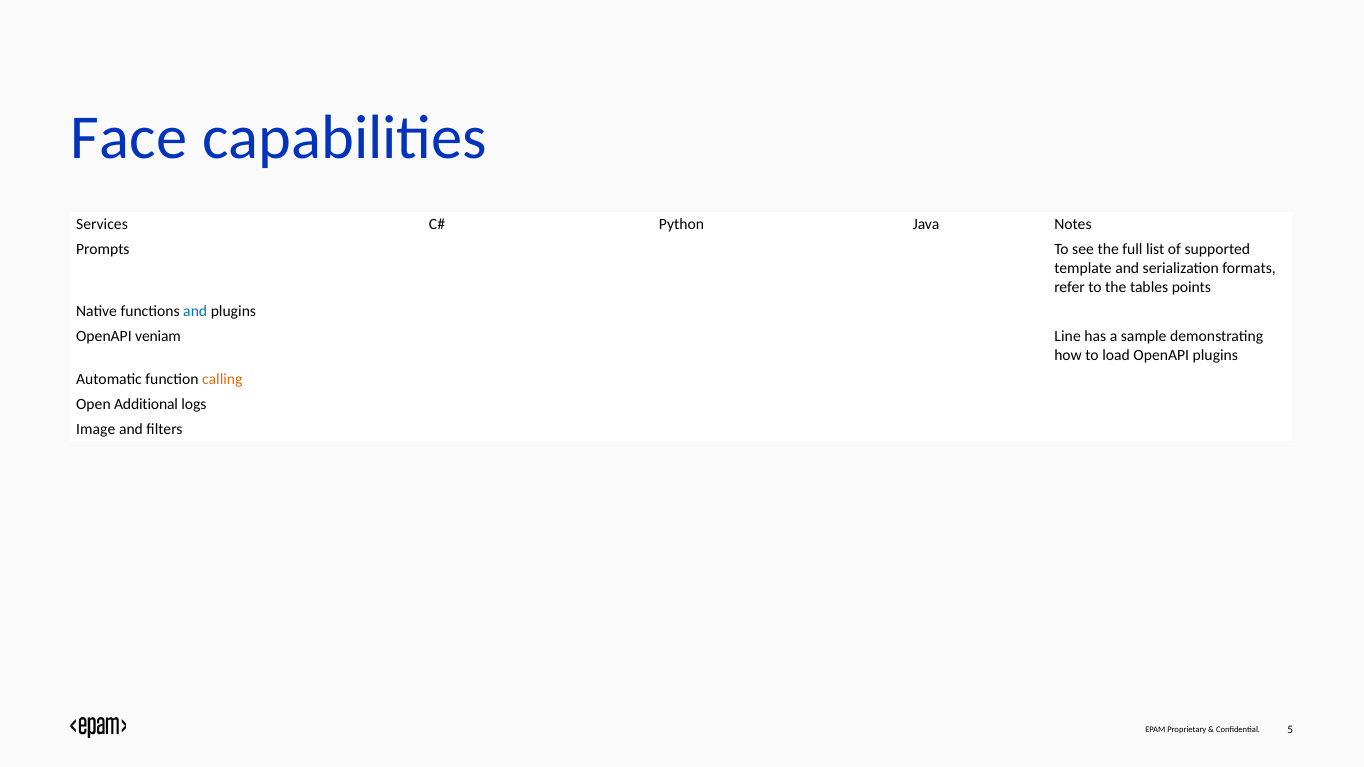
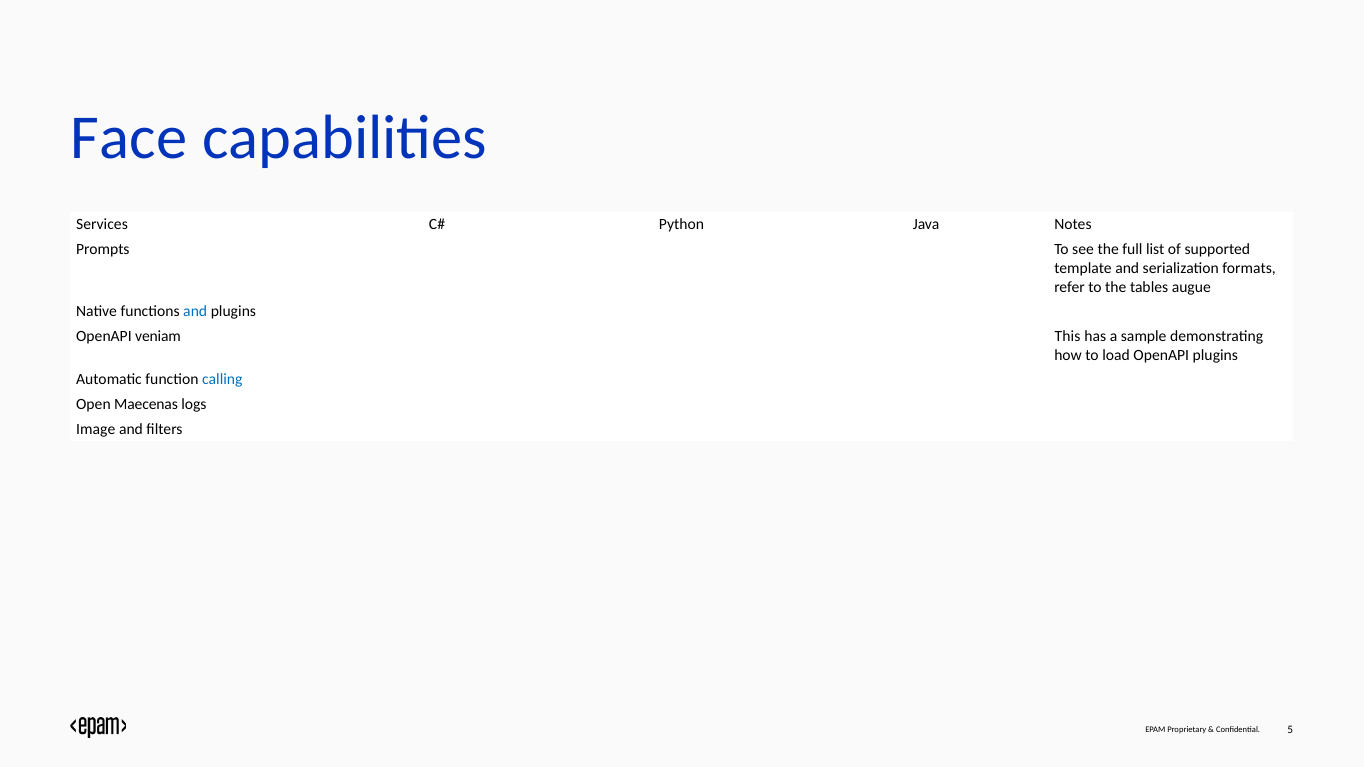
points: points -> augue (1191, 288)
Line: Line -> This (1068, 336)
calling colour: orange -> blue (222, 380)
Additional: Additional -> Maecenas (146, 405)
